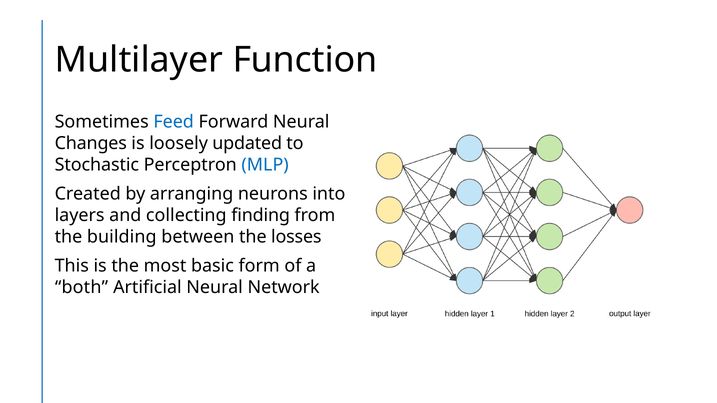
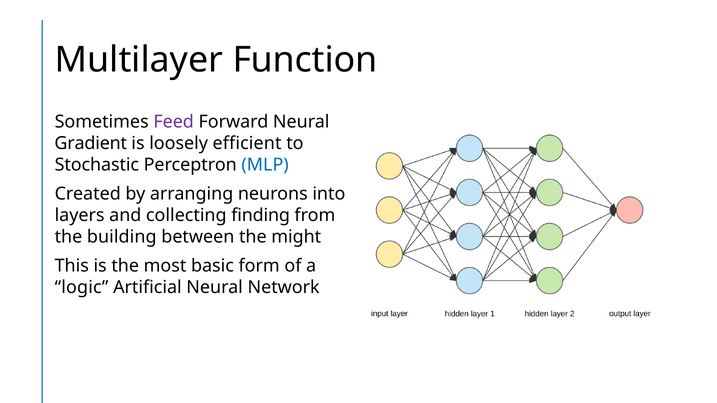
Feed colour: blue -> purple (174, 122)
Changes: Changes -> Gradient (91, 144)
updated: updated -> efficient (247, 144)
losses: losses -> might (296, 237)
both: both -> logic (81, 288)
